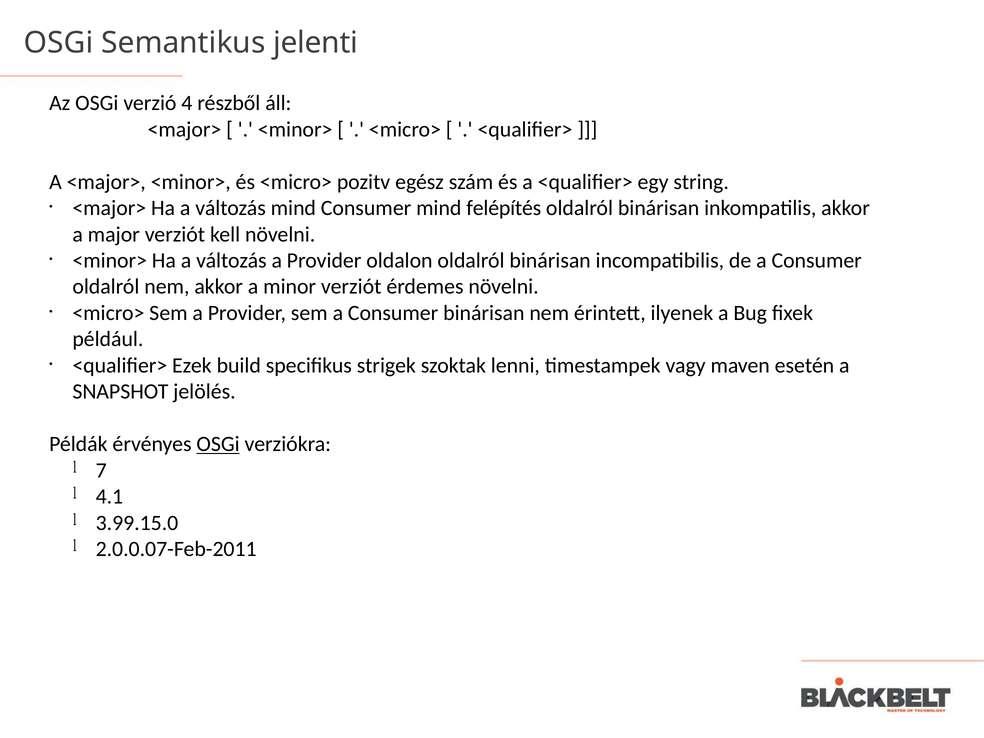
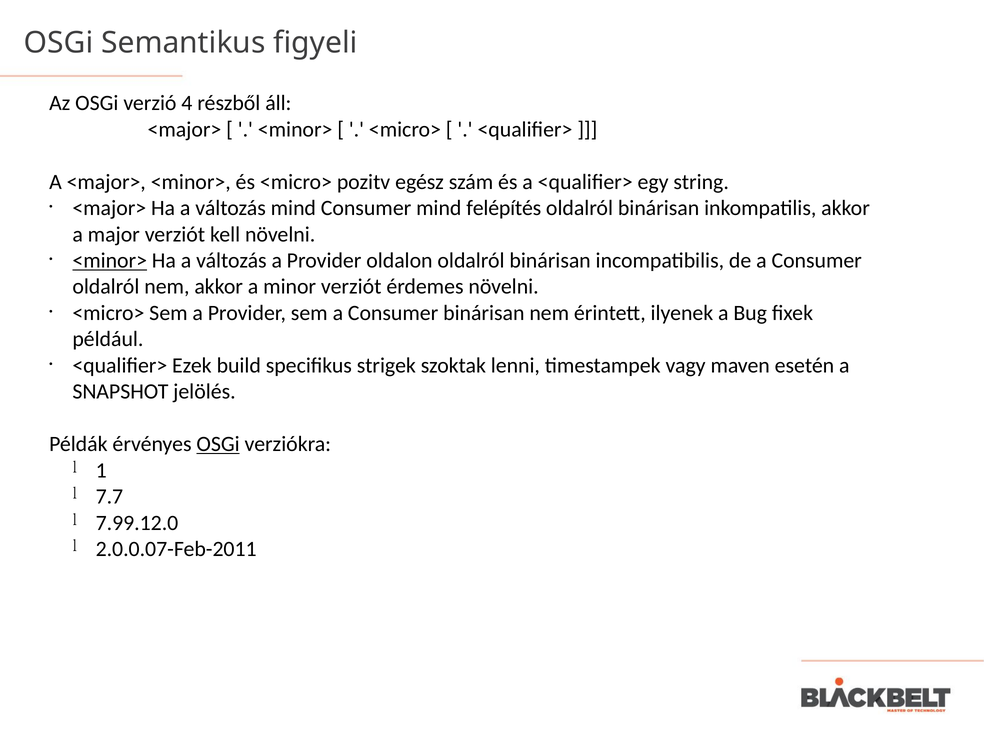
jelenti: jelenti -> figyeli (315, 43)
<minor> underline: none -> present (110, 261)
7: 7 -> 1 (101, 470)
4.1: 4.1 -> 7.7 (109, 497)
3.99.15.0: 3.99.15.0 -> 7.99.12.0 (137, 523)
